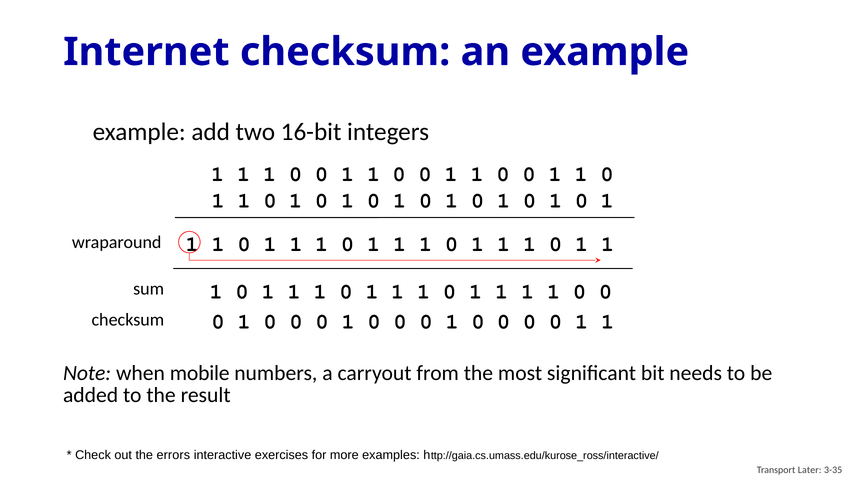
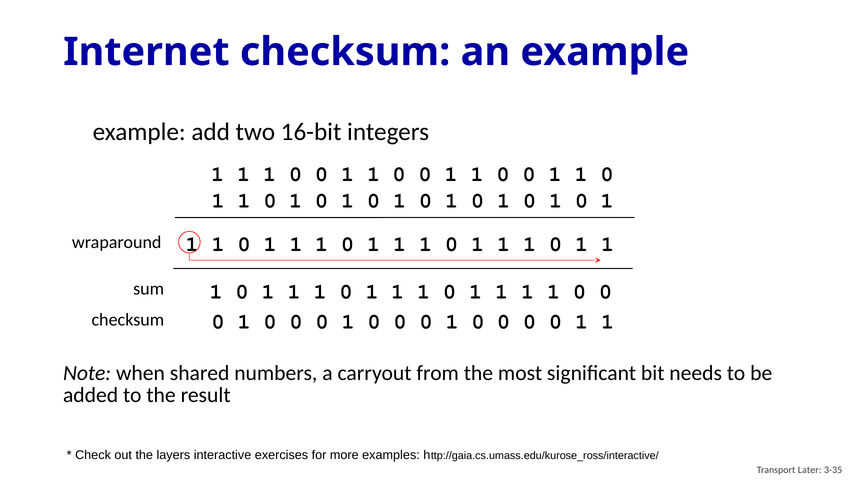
mobile: mobile -> shared (200, 373)
errors: errors -> layers (173, 456)
